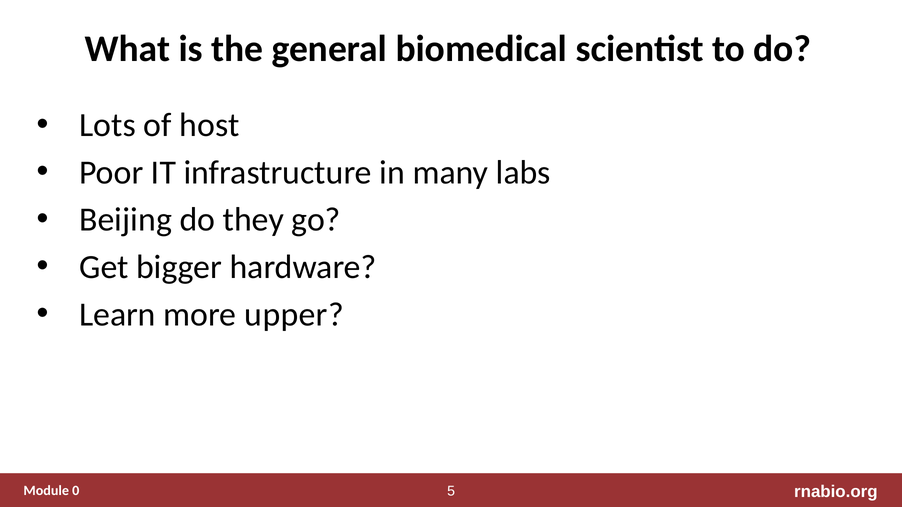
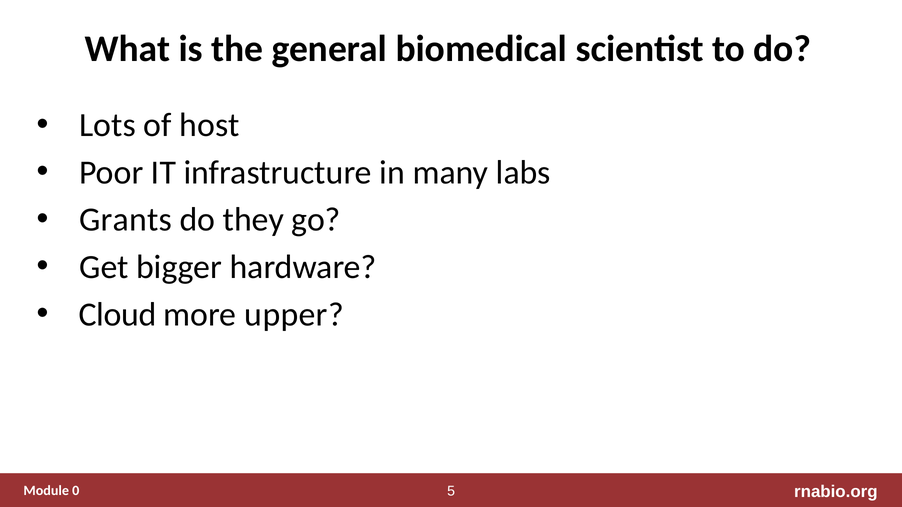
Beijing: Beijing -> Grants (125, 220)
Learn: Learn -> Cloud (118, 315)
